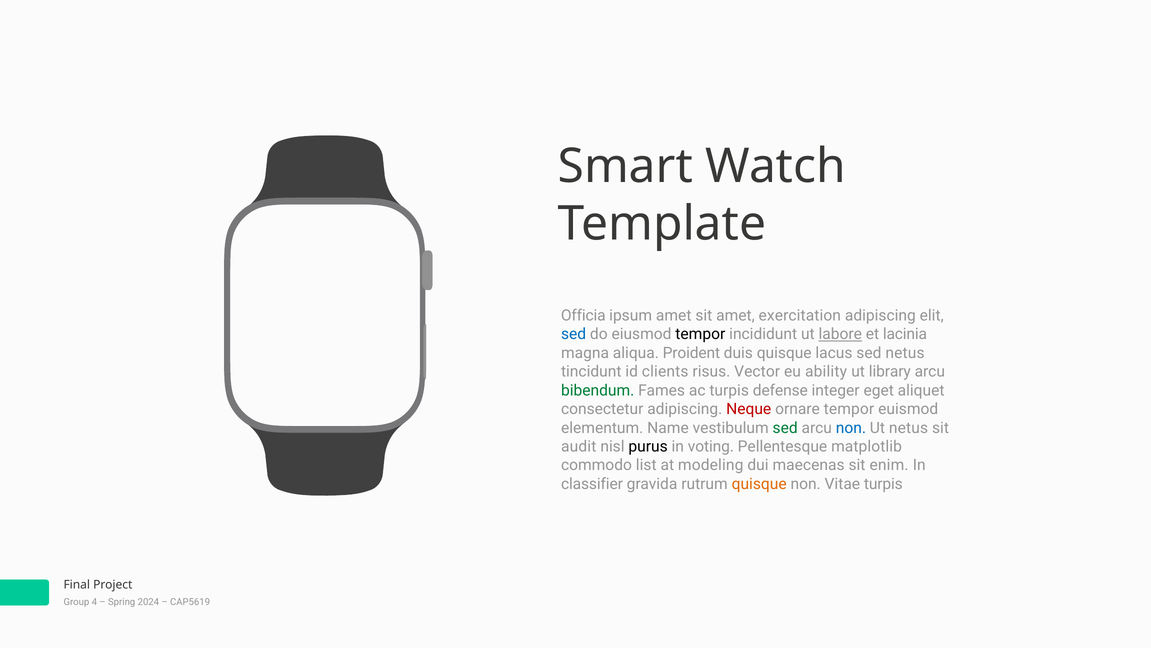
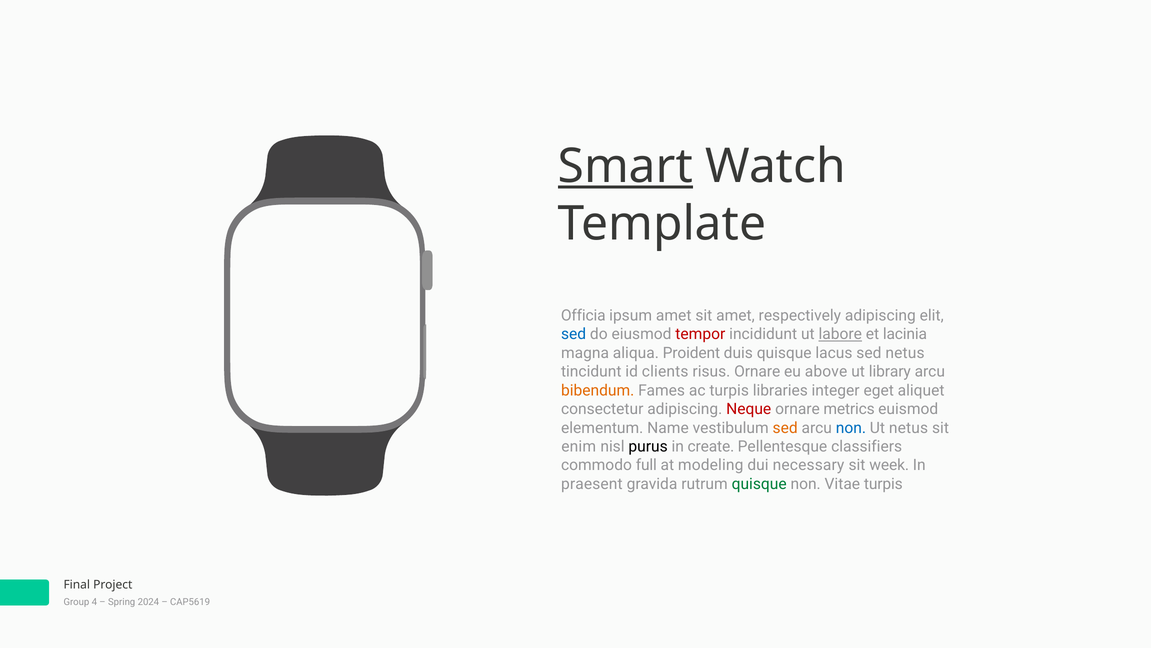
Smart underline: none -> present (625, 166)
exercitation: exercitation -> respectively (800, 315)
tempor colour: black -> red (700, 334)
risus Vector: Vector -> Ornare (757, 371)
ability: ability -> above (826, 371)
bibendum colour: green -> orange (598, 390)
defense: defense -> libraries (780, 390)
ornare tempor: tempor -> metrics (849, 409)
sed colour: green -> orange (785, 428)
audit: audit -> enim (579, 446)
voting: voting -> create (711, 446)
matplotlib: matplotlib -> classifiers (867, 446)
list: list -> full (646, 465)
maecenas: maecenas -> necessary (809, 465)
enim: enim -> week (889, 465)
classifier: classifier -> praesent (592, 484)
quisque colour: orange -> green (759, 484)
